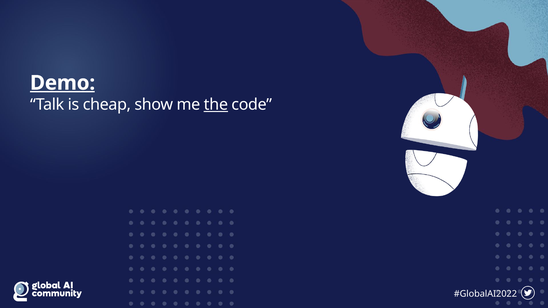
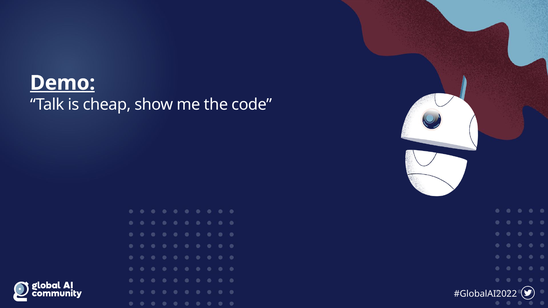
the underline: present -> none (216, 105)
